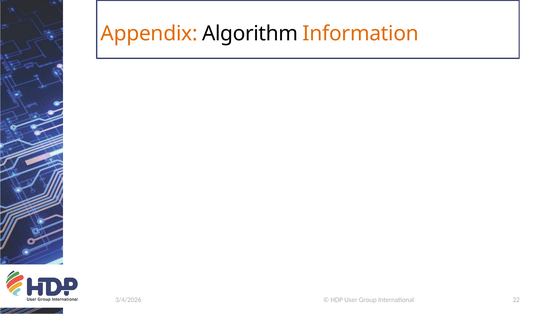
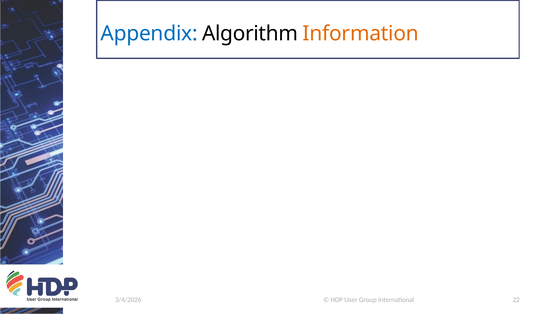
Appendix colour: orange -> blue (149, 34)
